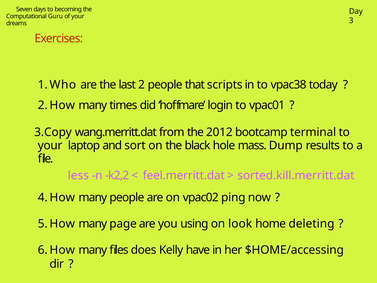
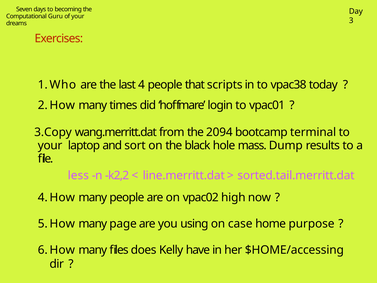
2: 2 -> 4 (141, 85)
2012: 2012 -> 2094 (219, 132)
feel.merritt.dat: feel.merritt.dat -> line.merritt.dat (184, 175)
sorted.kill.merritt.dat: sorted.kill.merritt.dat -> sorted.tail.merritt.dat (296, 175)
ping: ping -> high (233, 197)
look: look -> case (240, 224)
deleting: deleting -> purpose (312, 224)
